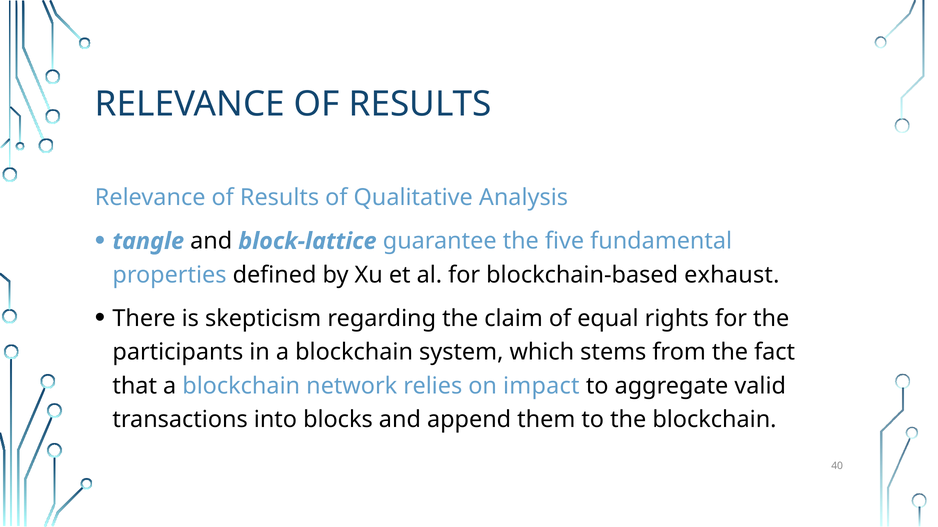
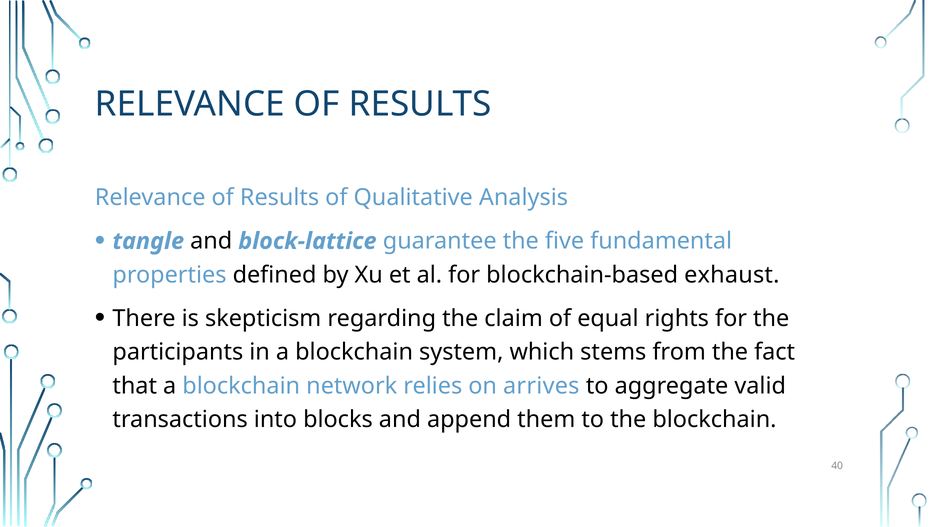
impact: impact -> arrives (541, 386)
